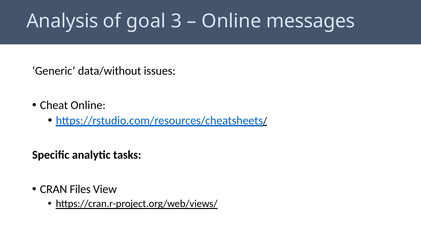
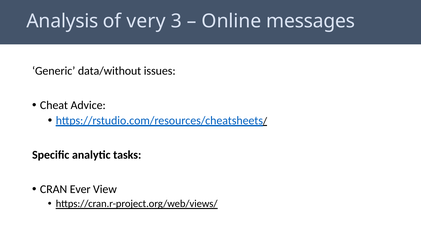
goal: goal -> very (146, 21)
Cheat Online: Online -> Advice (88, 105)
Files: Files -> Ever (80, 189)
